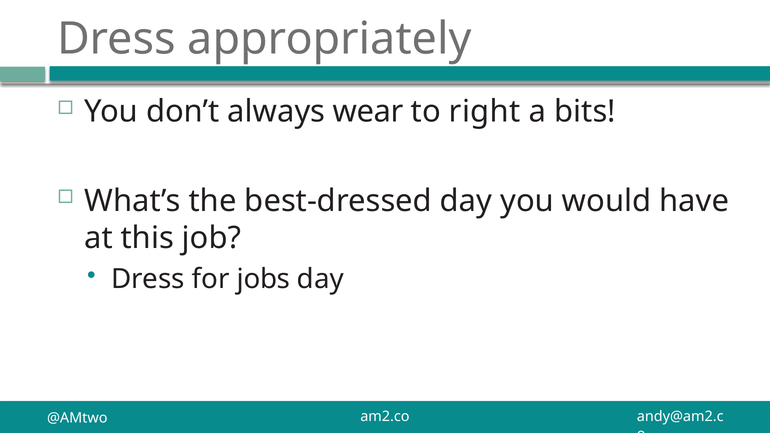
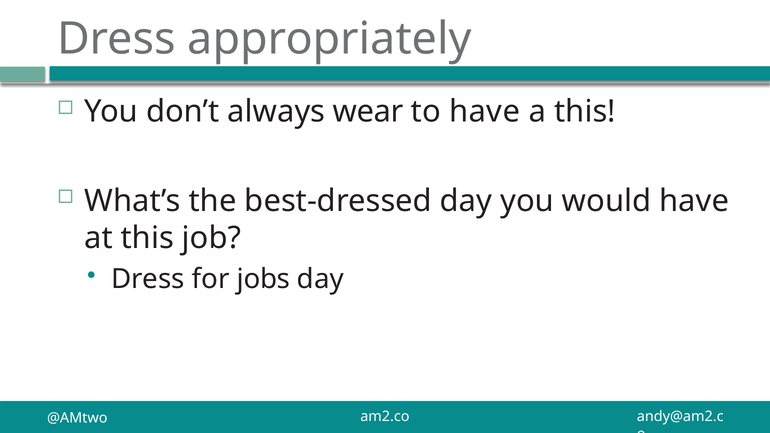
to right: right -> have (485, 112)
a bits: bits -> this (585, 112)
